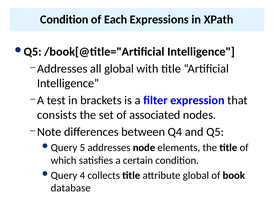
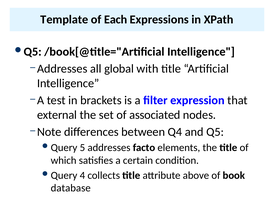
Condition: Condition -> Template (64, 19)
consists: consists -> external (57, 115)
node: node -> facto (144, 148)
attribute global: global -> above (196, 176)
